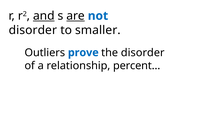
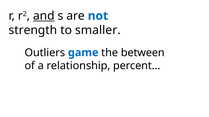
are underline: present -> none (76, 16)
disorder: disorder -> strength (33, 30)
prove: prove -> game (83, 53)
the disorder: disorder -> between (143, 53)
